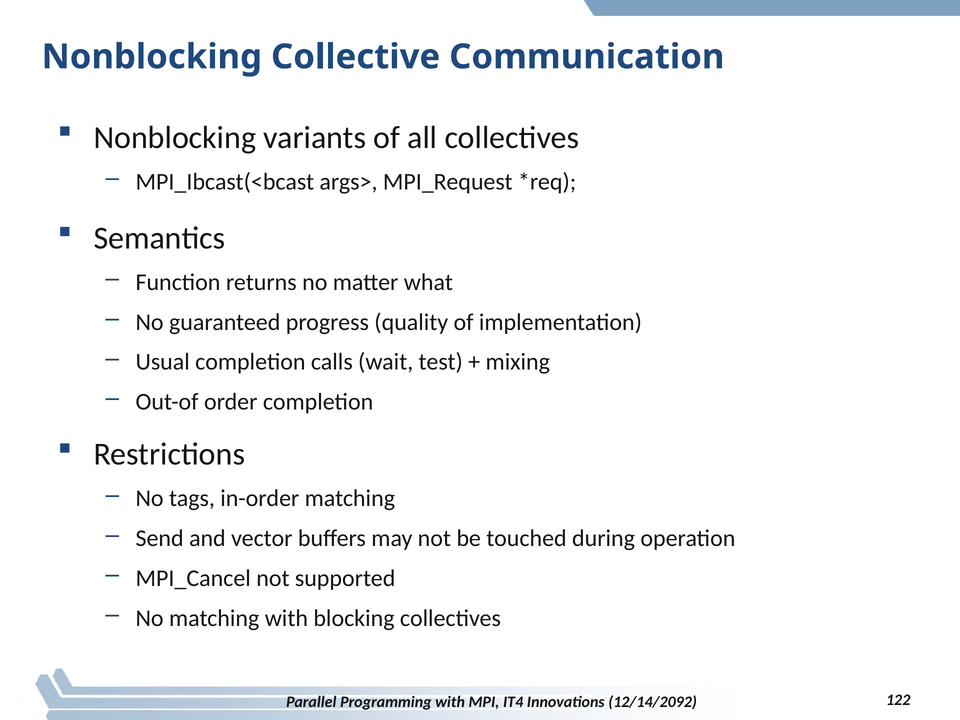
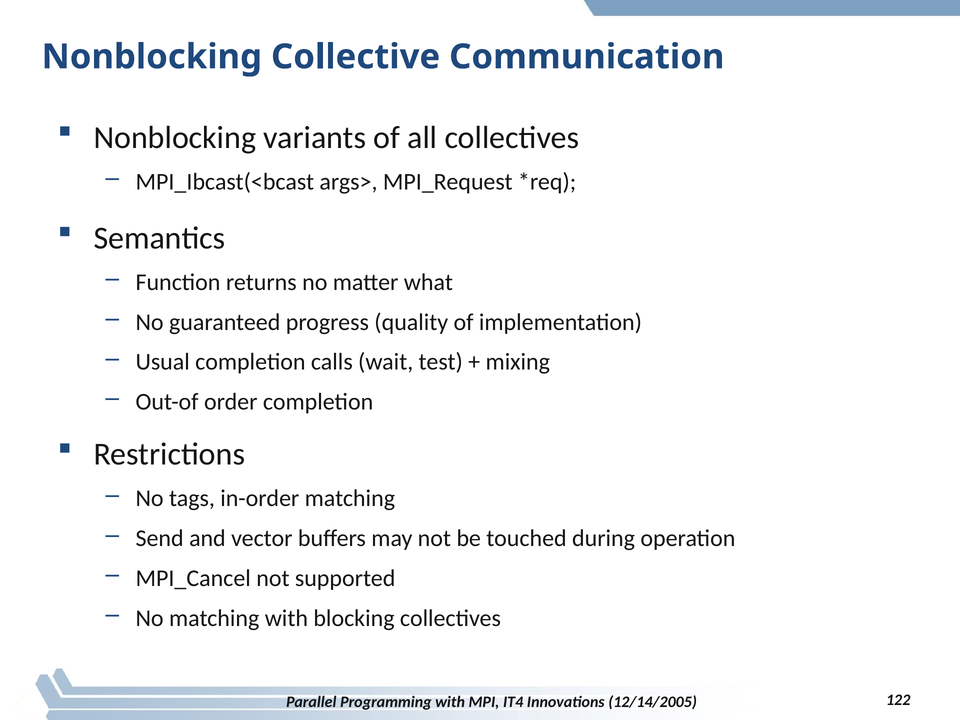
12/14/2092: 12/14/2092 -> 12/14/2005 (653, 702)
